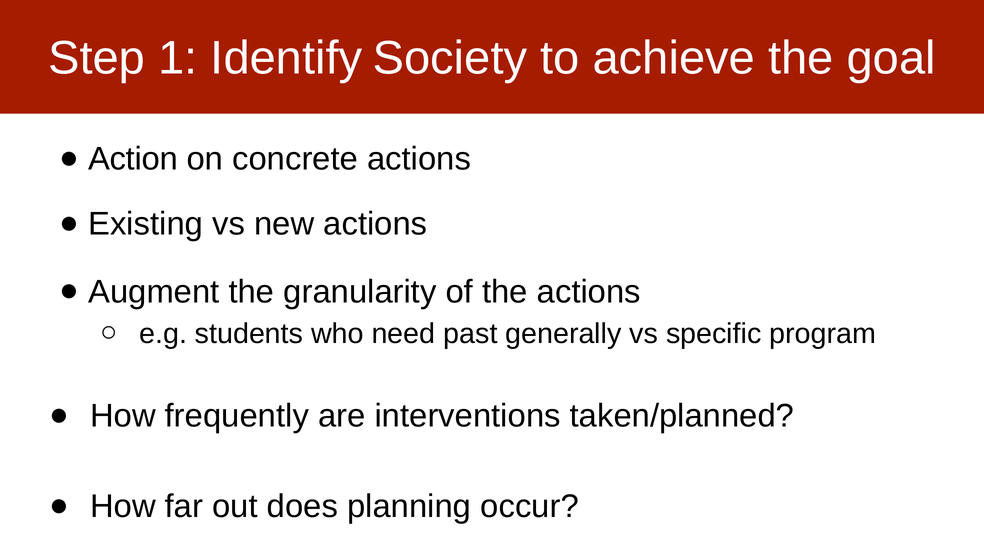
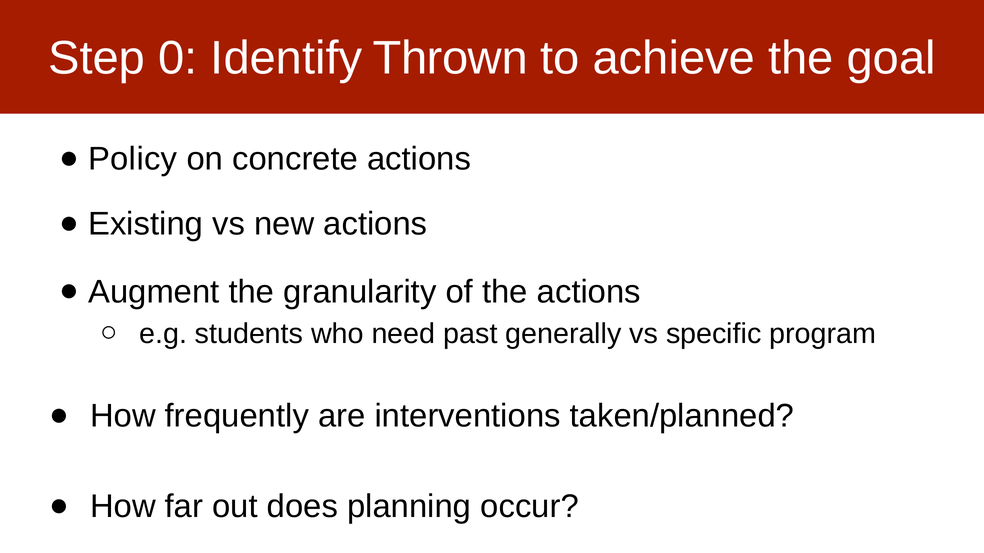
1: 1 -> 0 (178, 58)
Society: Society -> Thrown (450, 58)
Action: Action -> Policy (133, 159)
